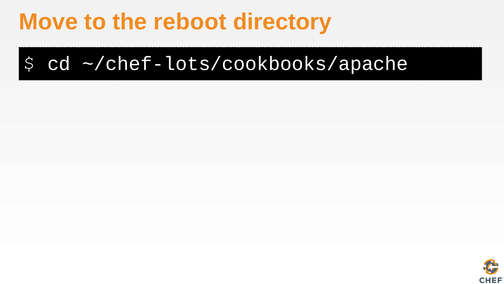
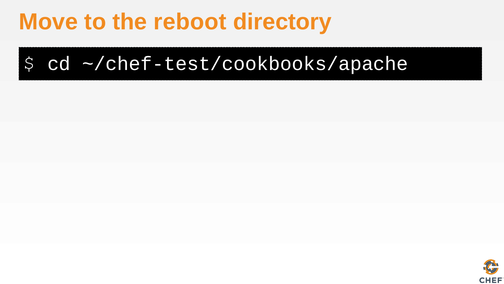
~/chef-lots/cookbooks/apache: ~/chef-lots/cookbooks/apache -> ~/chef-test/cookbooks/apache (245, 64)
